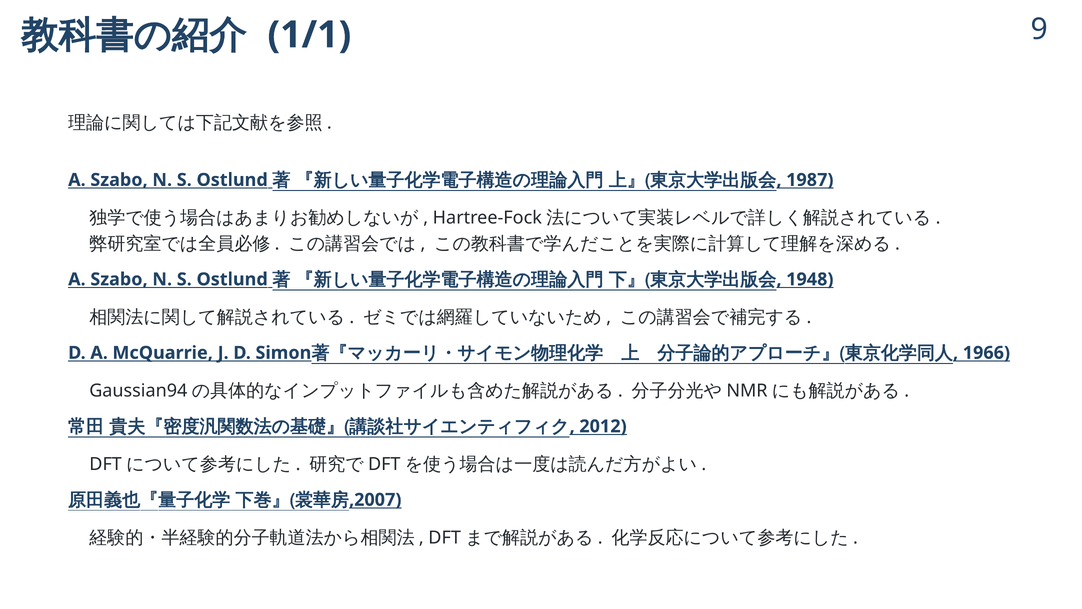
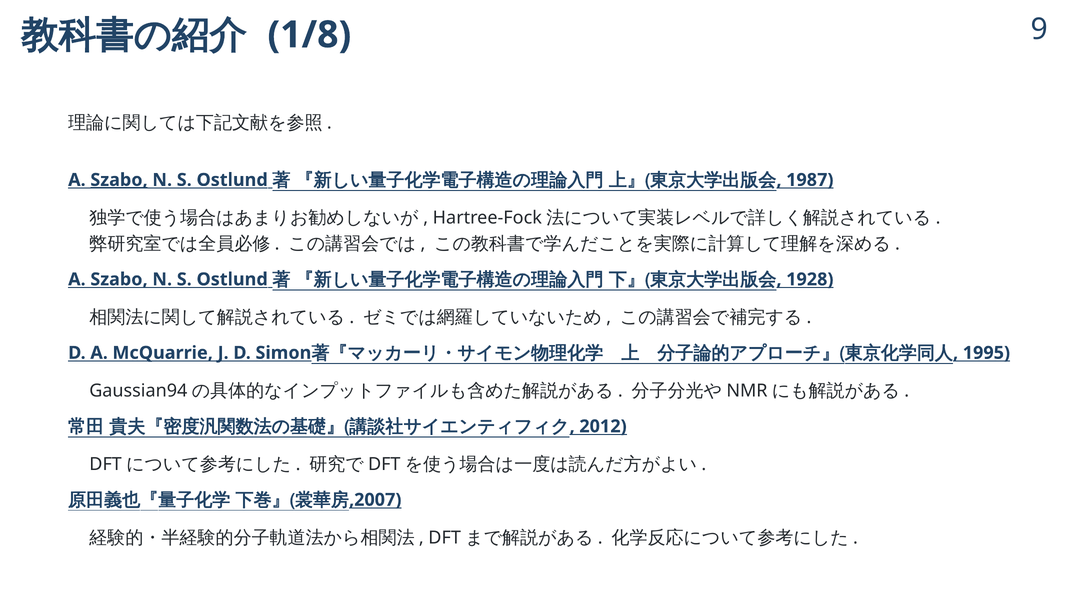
1/1: 1/1 -> 1/8 (309, 35)
Szabo underline: none -> present (119, 180)
1948: 1948 -> 1928 (810, 279)
1966: 1966 -> 1995 (986, 353)
